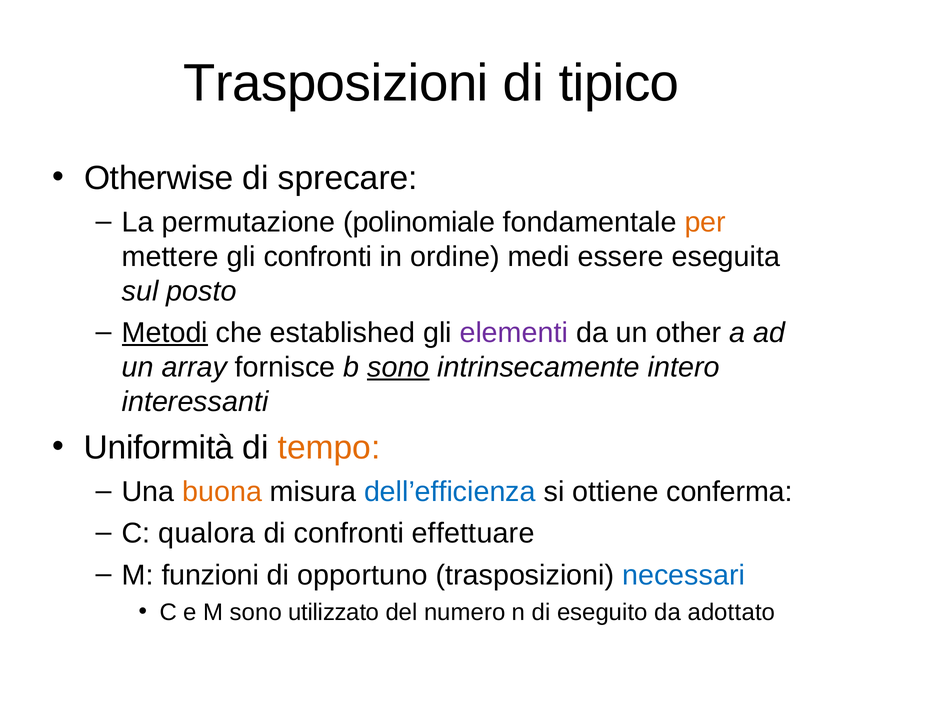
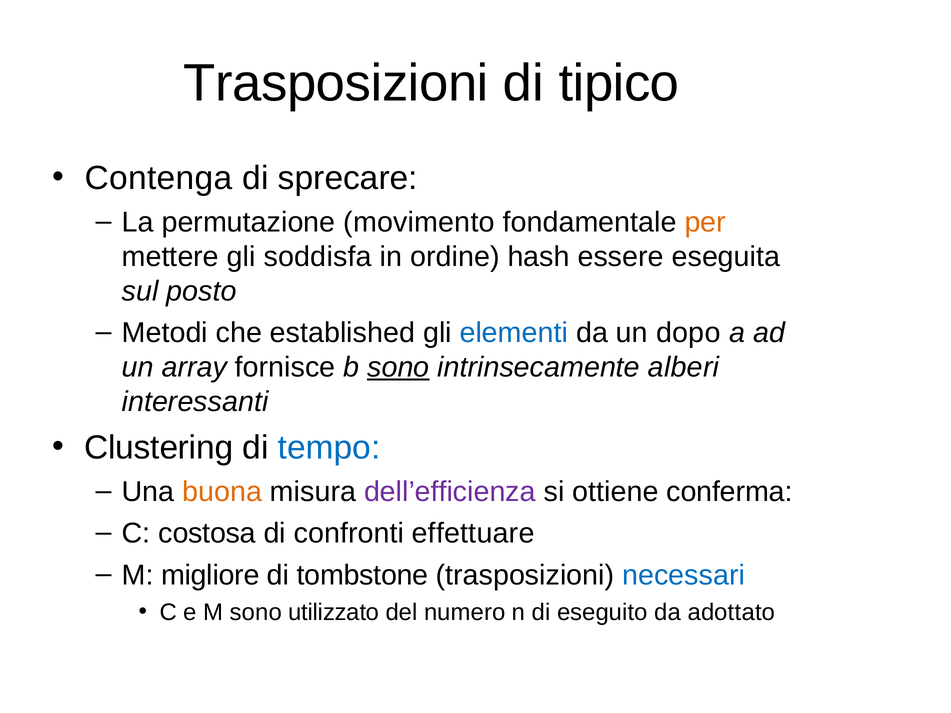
Otherwise: Otherwise -> Contenga (158, 178)
polinomiale: polinomiale -> movimento (419, 222)
gli confronti: confronti -> soddisfa (318, 257)
medi: medi -> hash (539, 257)
Metodi underline: present -> none (165, 333)
elementi colour: purple -> blue (514, 333)
other: other -> dopo (688, 333)
intero: intero -> alberi (684, 367)
Uniformità: Uniformità -> Clustering (159, 448)
tempo colour: orange -> blue (329, 448)
dell’efficienza colour: blue -> purple (450, 492)
qualora: qualora -> costosa (207, 534)
funzioni: funzioni -> migliore (210, 575)
opportuno: opportuno -> tombstone (363, 575)
